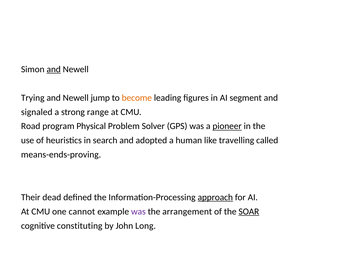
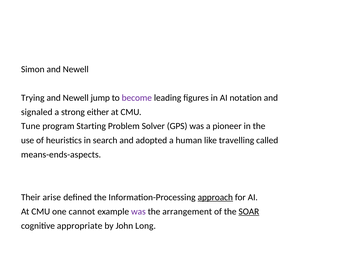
and underline: present -> none (54, 69)
become colour: orange -> purple (137, 98)
segment: segment -> notation (246, 98)
range: range -> either (98, 112)
Road: Road -> Tune (31, 126)
Physical: Physical -> Starting (91, 126)
pioneer underline: present -> none (227, 126)
means-ends-proving: means-ends-proving -> means-ends-aspects (61, 155)
dead: dead -> arise (52, 197)
constituting: constituting -> appropriate (80, 226)
